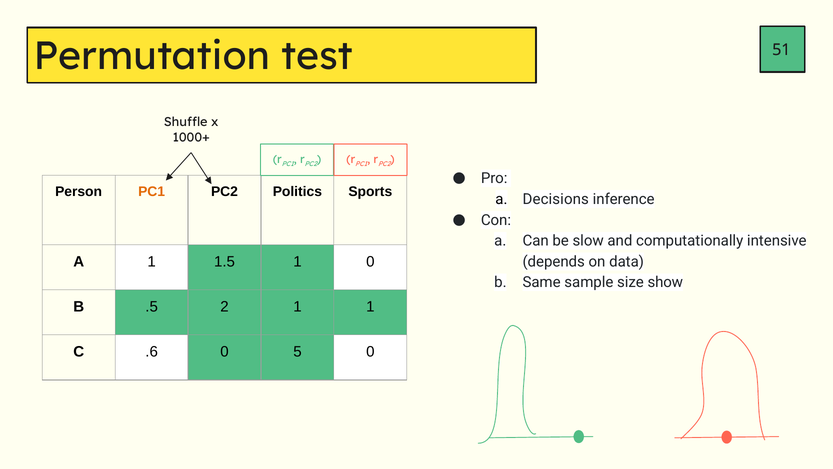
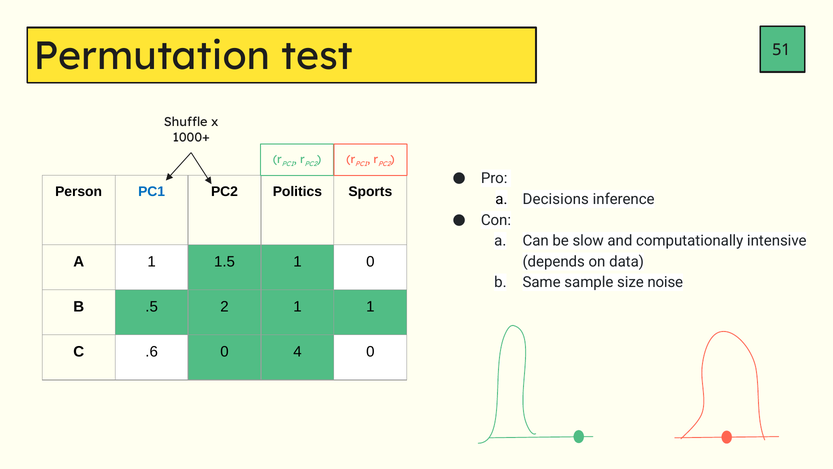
PC1 colour: orange -> blue (152, 191)
show: show -> noise (665, 282)
5: 5 -> 4 (297, 351)
